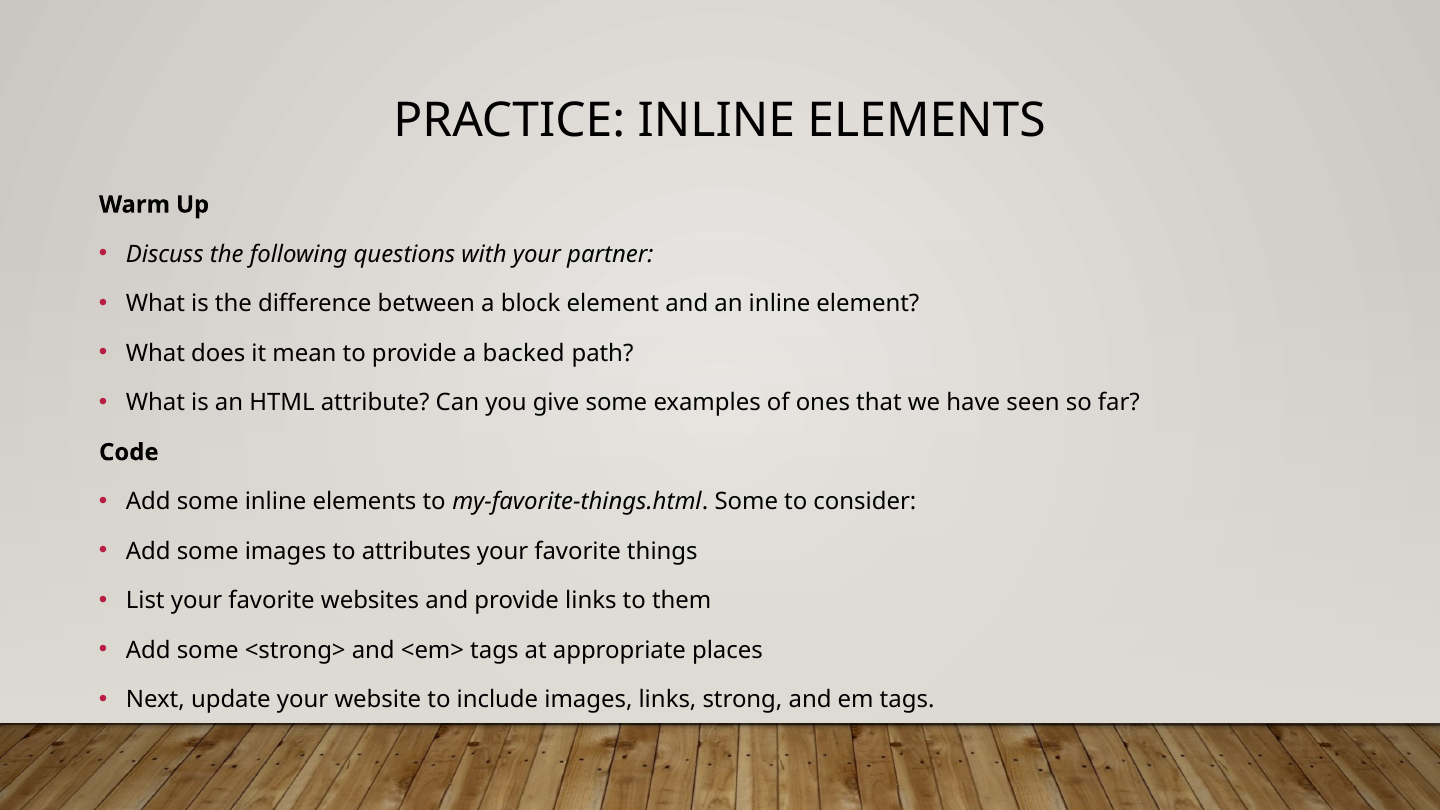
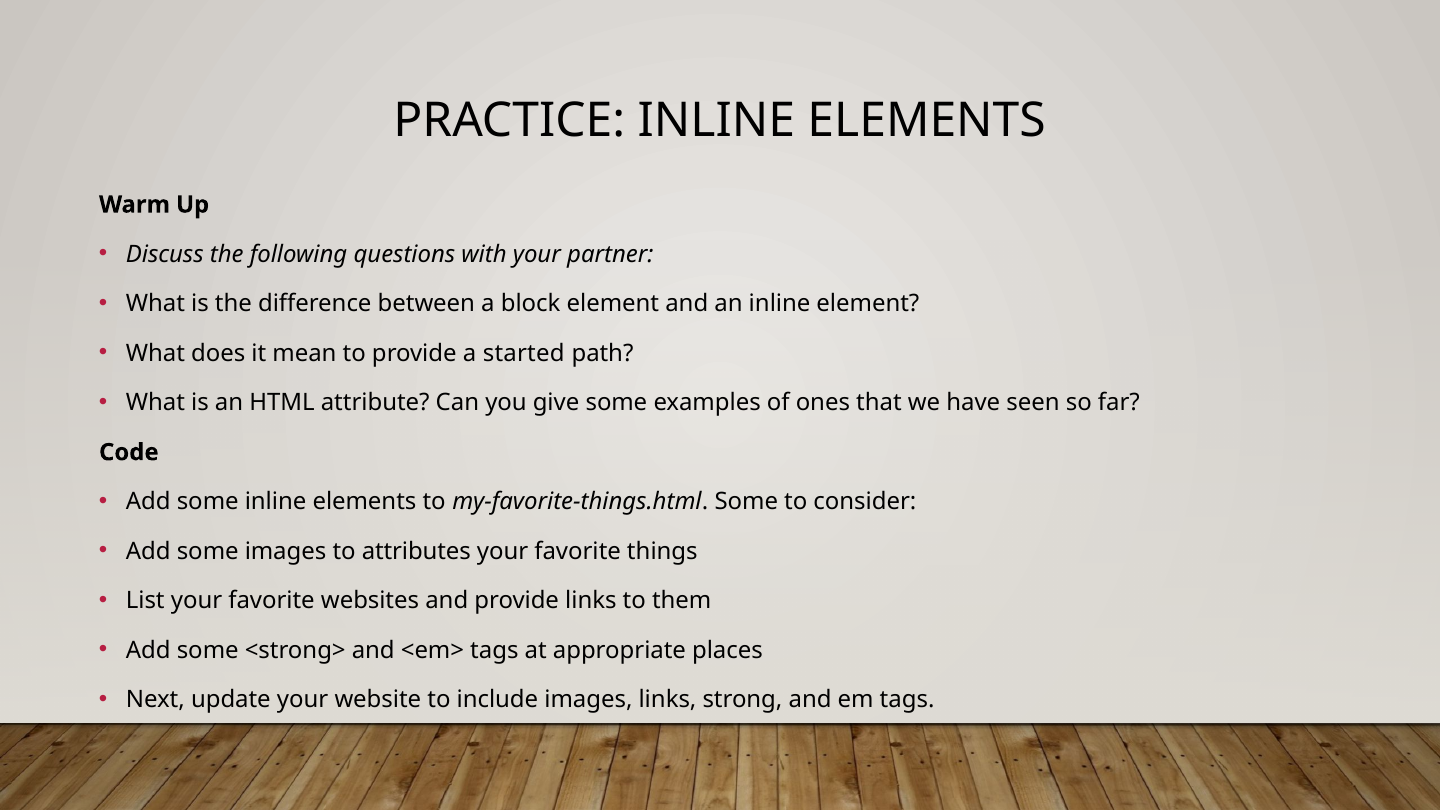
backed: backed -> started (524, 353)
